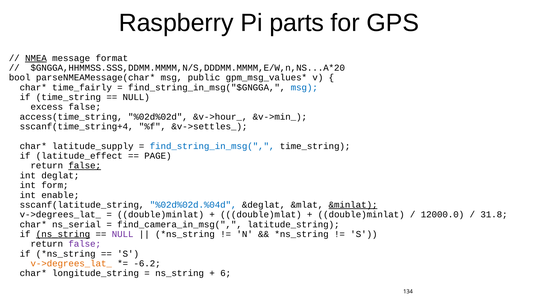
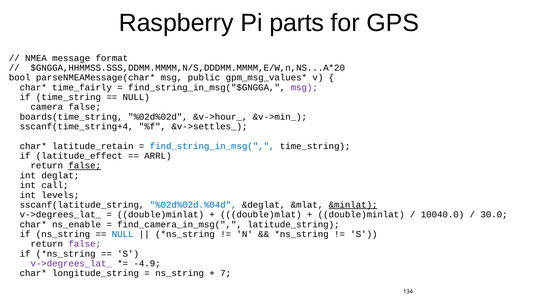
NMEA underline: present -> none (36, 58)
msg colour: blue -> purple (304, 87)
excess: excess -> camera (47, 107)
access(time_string: access(time_string -> boards(time_string (71, 117)
latitude_supply: latitude_supply -> latitude_retain (93, 146)
PAGE: PAGE -> ARRL (158, 156)
form: form -> call (55, 185)
enable: enable -> levels (60, 195)
12000.0: 12000.0 -> 10040.0 (442, 215)
31.8: 31.8 -> 30.0 (494, 215)
ns_serial: ns_serial -> ns_enable (77, 224)
ns_string underline: present -> none (63, 234)
NULL colour: purple -> blue (123, 234)
v->degrees_lat_ colour: orange -> purple (71, 263)
-6.2: -6.2 -> -4.9 (147, 263)
6: 6 -> 7 (226, 273)
